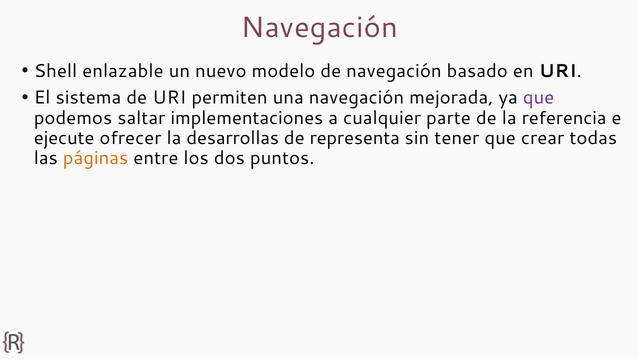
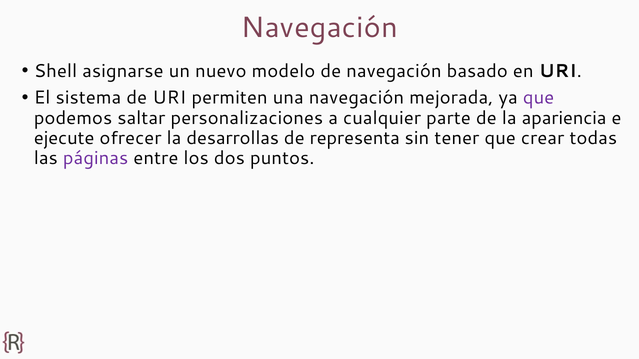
enlazable: enlazable -> asignarse (123, 71)
implementaciones: implementaciones -> personalizaciones (247, 118)
referencia: referencia -> apariencia (564, 118)
páginas colour: orange -> purple (96, 158)
